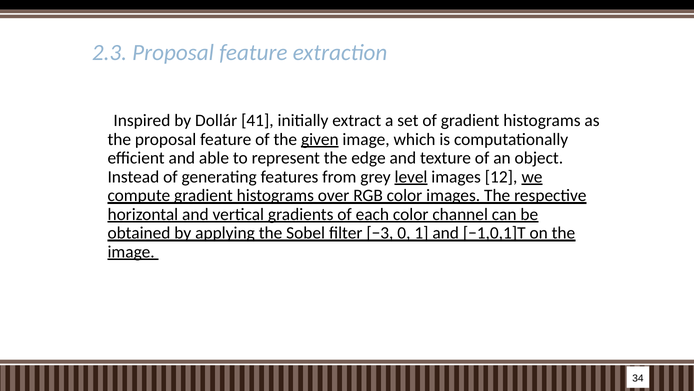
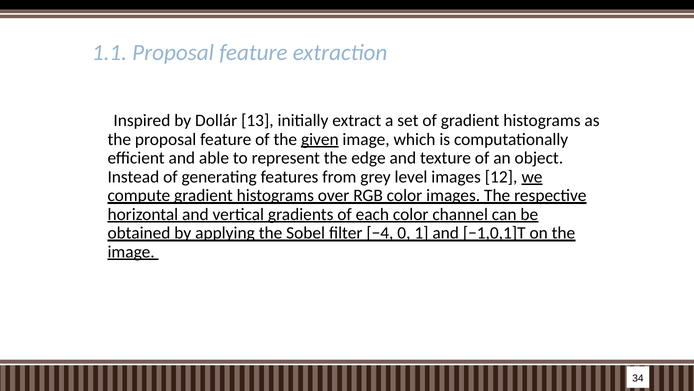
2.3: 2.3 -> 1.1 (109, 52)
41: 41 -> 13 (257, 120)
level underline: present -> none (411, 177)
−3: −3 -> −4 (380, 233)
